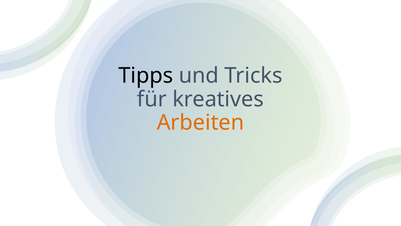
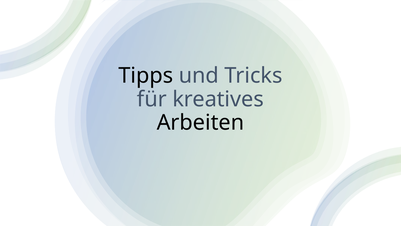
Arbeiten colour: orange -> black (200, 122)
